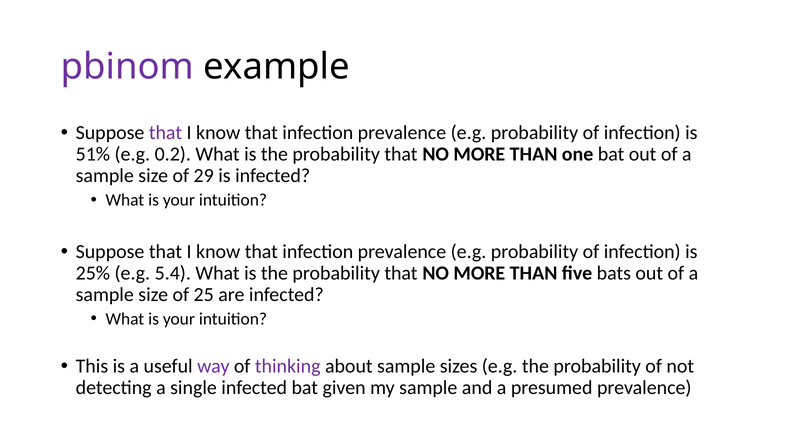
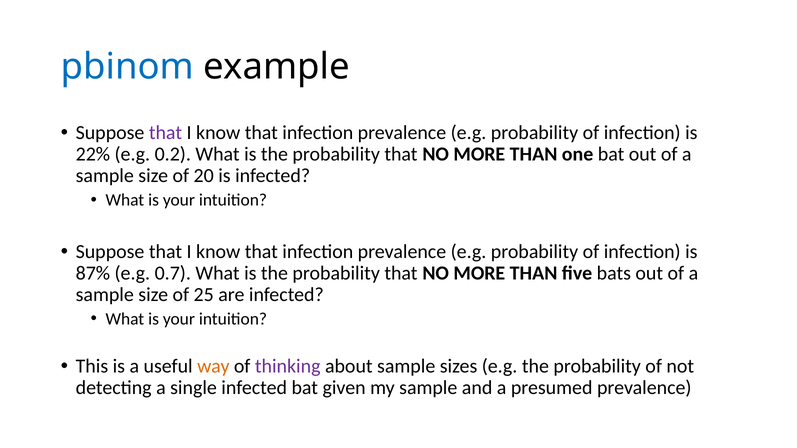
pbinom colour: purple -> blue (127, 67)
51%: 51% -> 22% (93, 154)
29: 29 -> 20 (204, 176)
25%: 25% -> 87% (93, 273)
5.4: 5.4 -> 0.7 (173, 273)
way colour: purple -> orange (213, 366)
